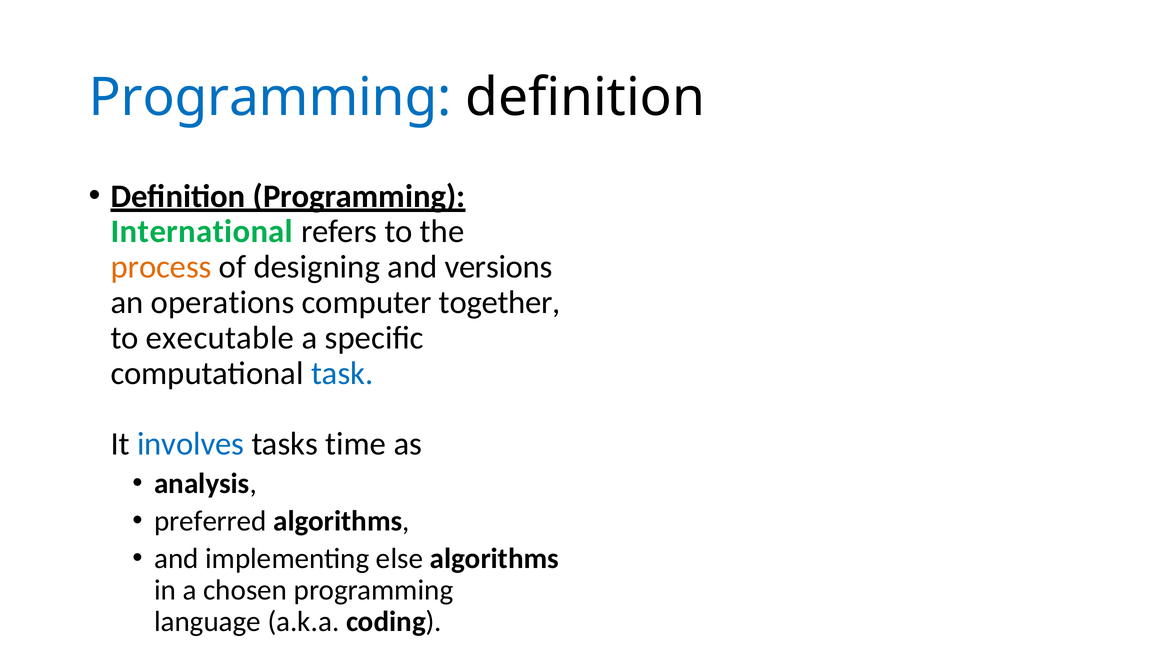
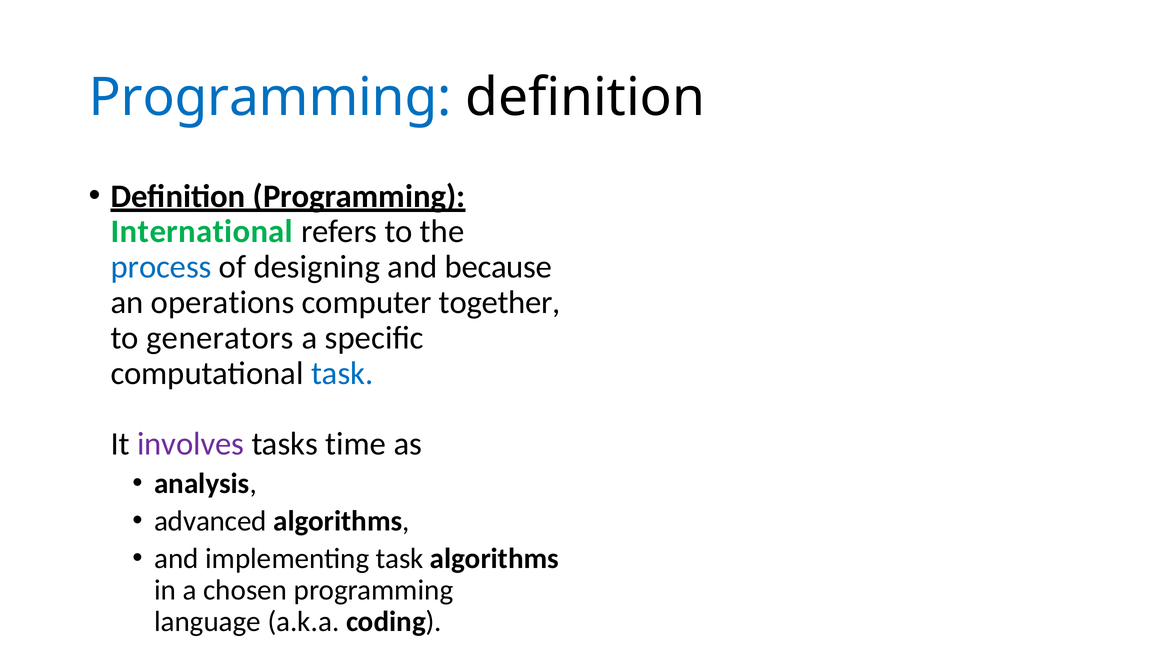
process colour: orange -> blue (161, 267)
versions: versions -> because (498, 267)
executable: executable -> generators (220, 338)
involves colour: blue -> purple (191, 444)
preferred: preferred -> advanced (210, 521)
implementing else: else -> task (400, 558)
